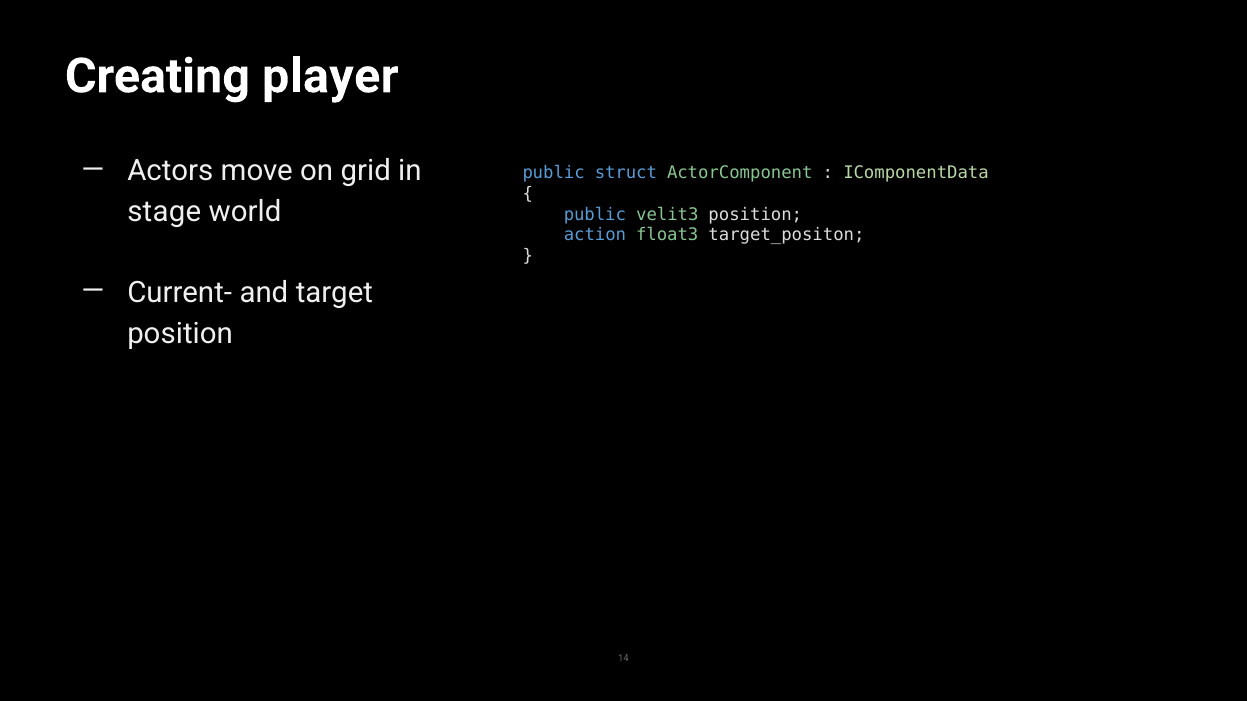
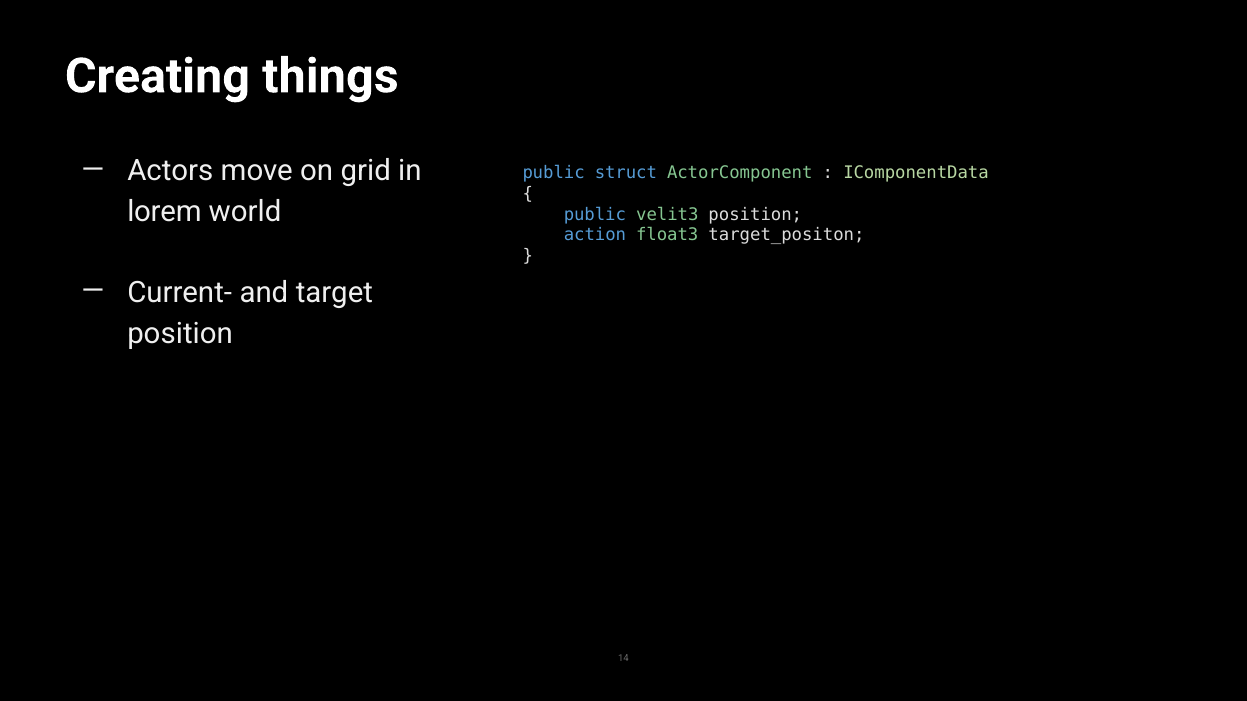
player: player -> things (330, 76)
stage: stage -> lorem (164, 212)
